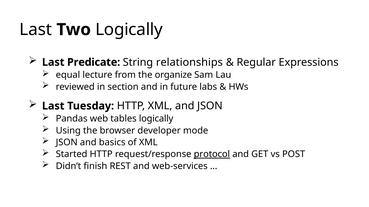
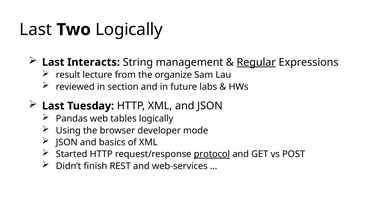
Predicate: Predicate -> Interacts (94, 62)
relationships: relationships -> management (190, 62)
Regular underline: none -> present (256, 62)
equal: equal -> result (68, 75)
